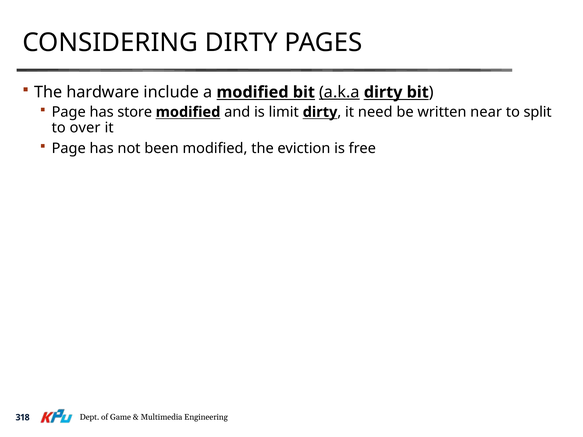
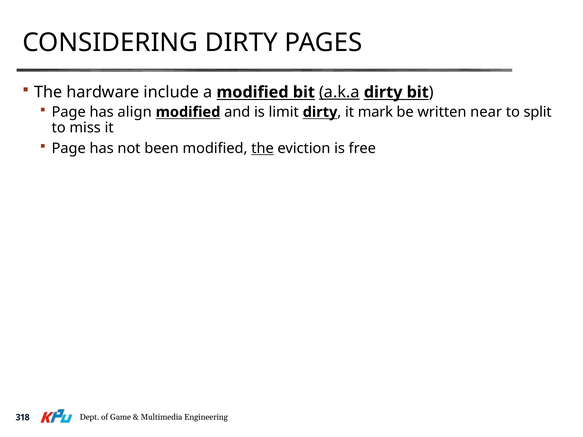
store: store -> align (135, 112)
need: need -> mark (375, 112)
over: over -> miss (85, 128)
the underline: none -> present (263, 148)
